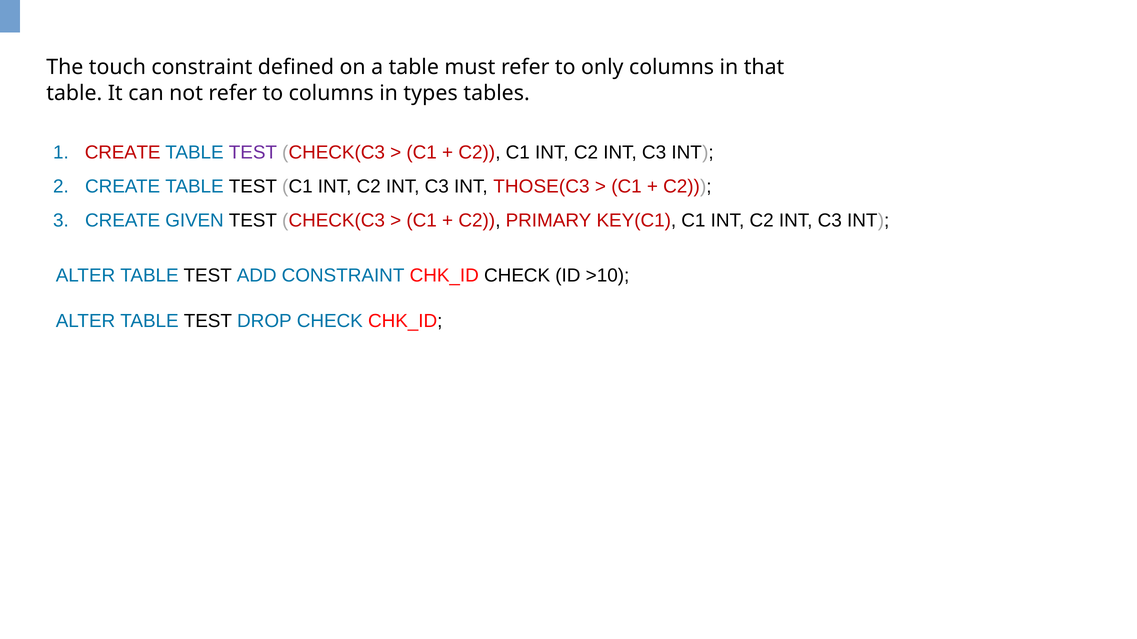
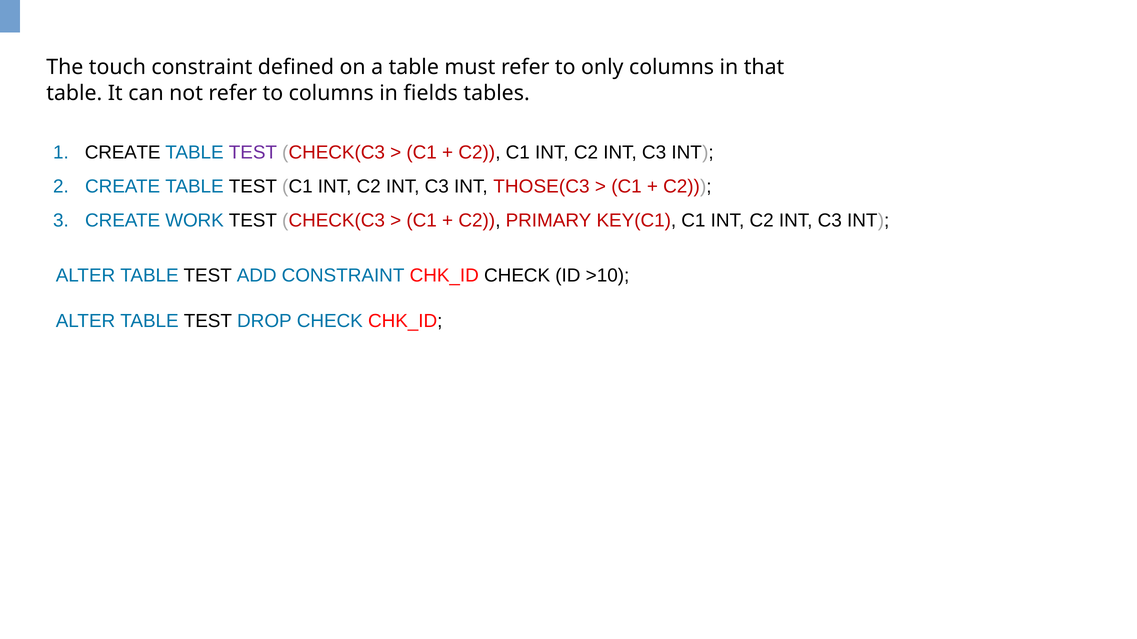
types: types -> fields (431, 93)
CREATE colour: red -> black (123, 153)
GIVEN: GIVEN -> WORK (195, 221)
